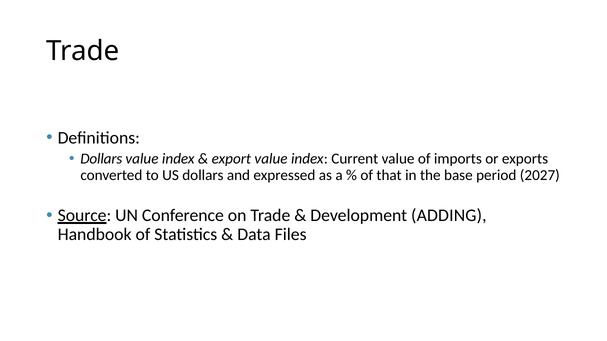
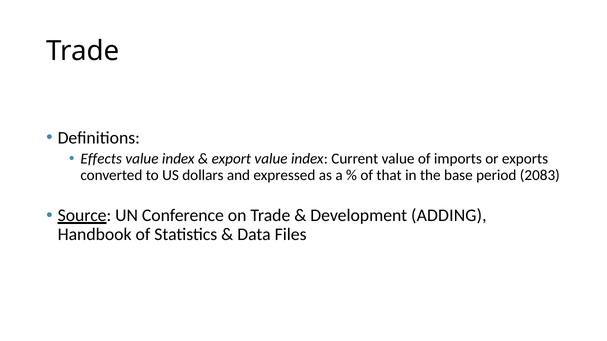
Dollars: Dollars -> Effects (101, 159)
2027: 2027 -> 2083 (540, 175)
